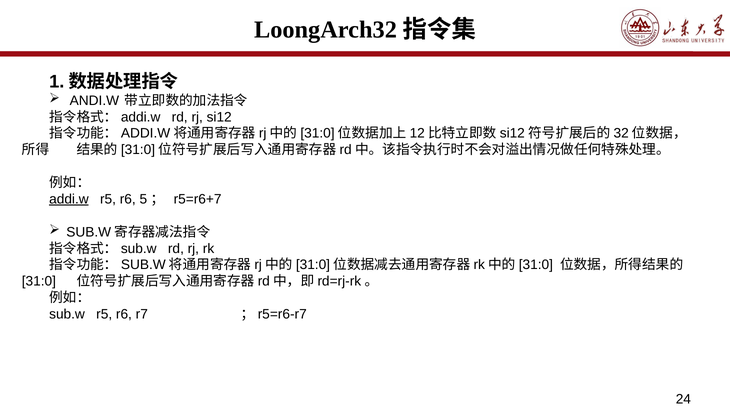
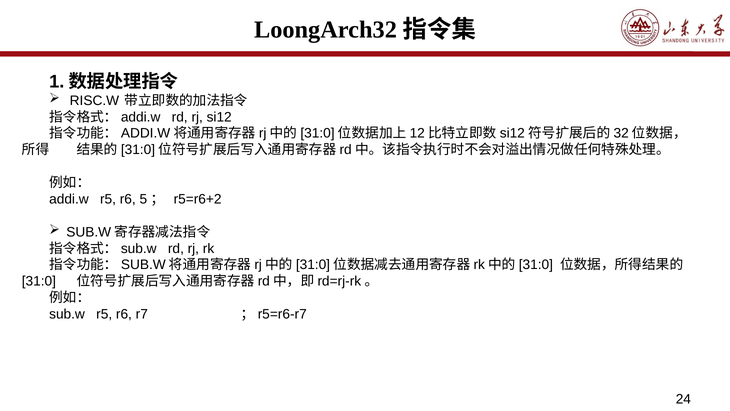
ANDI.W: ANDI.W -> RISC.W (94, 100)
addi.w underline: present -> none (69, 199)
r5=r6+7: r5=r6+7 -> r5=r6+2 (198, 199)
